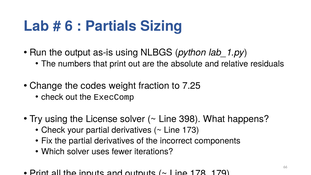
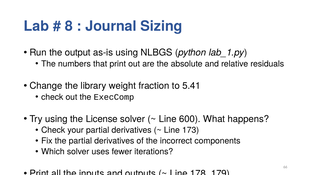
6: 6 -> 8 (69, 26)
Partials: Partials -> Journal (111, 26)
codes: codes -> library (93, 86)
7.25: 7.25 -> 5.41 (191, 86)
398: 398 -> 600 (190, 119)
